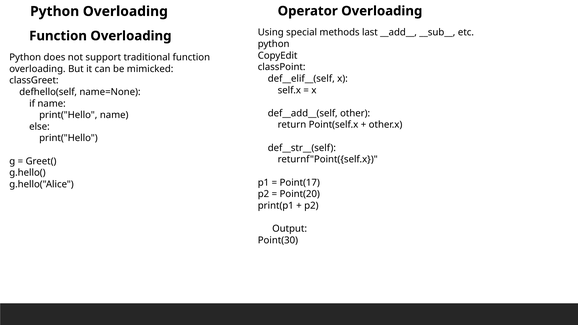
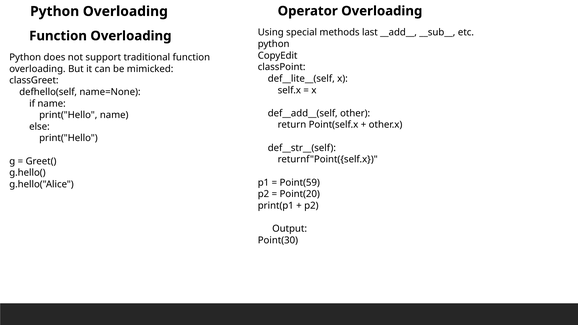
def__elif__(self: def__elif__(self -> def__lite__(self (301, 79)
Point(17: Point(17 -> Point(59 (300, 183)
